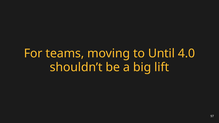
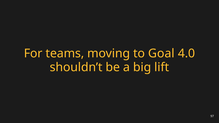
Until: Until -> Goal (161, 53)
